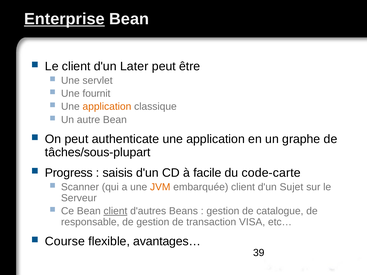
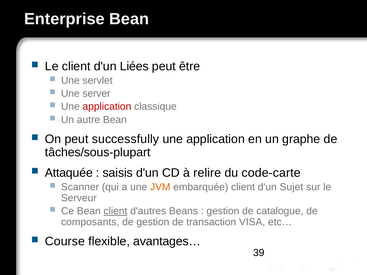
Enterprise underline: present -> none (64, 19)
Later: Later -> Liées (134, 66)
fournit: fournit -> server (96, 94)
application colour: orange -> red (107, 107)
authenticate: authenticate -> successfully (125, 139)
Progress: Progress -> Attaquée (69, 173)
facile: facile -> relire (207, 173)
responsable: responsable -> composants (90, 222)
